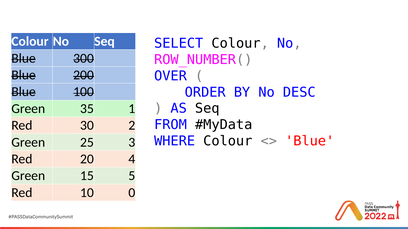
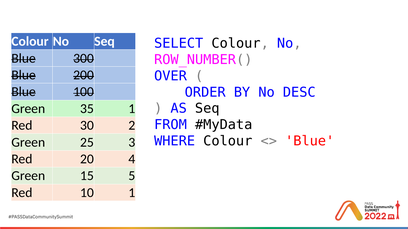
10 0: 0 -> 1 (132, 193)
